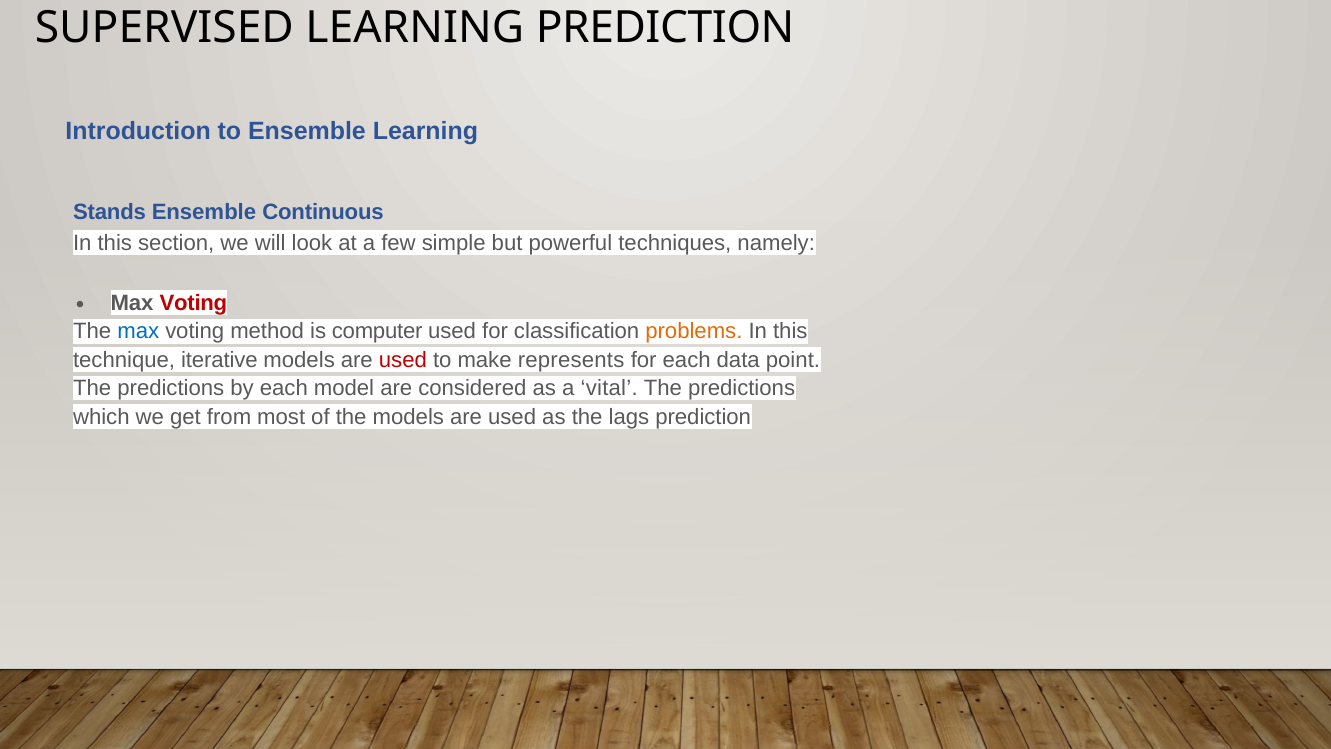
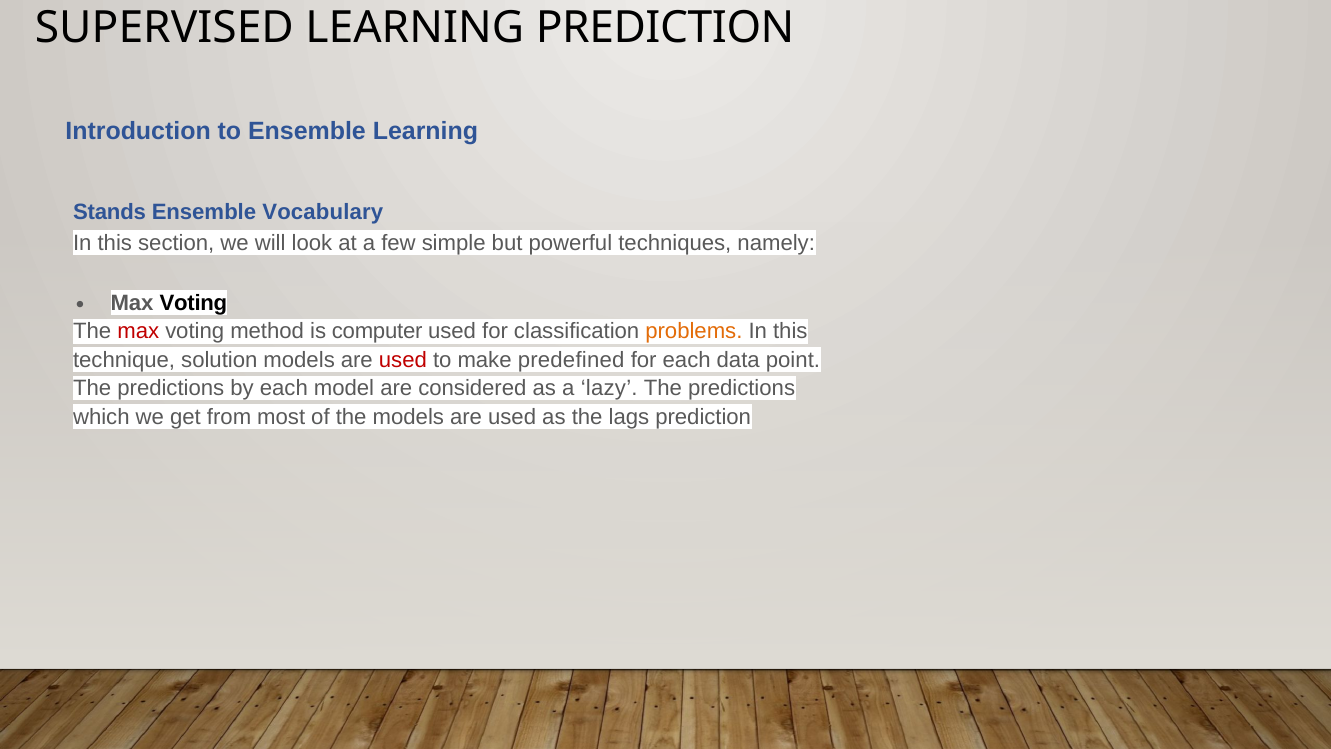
Continuous: Continuous -> Vocabulary (323, 212)
Voting colour: red -> black (193, 303)
max colour: blue -> red (138, 331)
iterative: iterative -> solution (219, 360)
represents: represents -> predefined (571, 360)
vital: vital -> lazy (609, 388)
